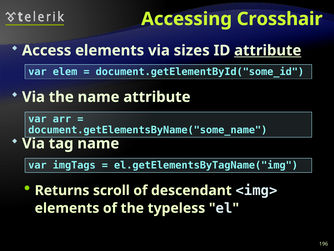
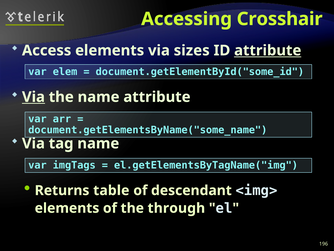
Via underline: none -> present (33, 97)
scroll: scroll -> table (111, 190)
typeless: typeless -> through (176, 208)
